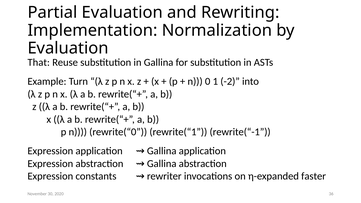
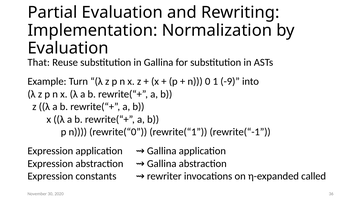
-2: -2 -> -9 (230, 81)
faster: faster -> called (314, 176)
